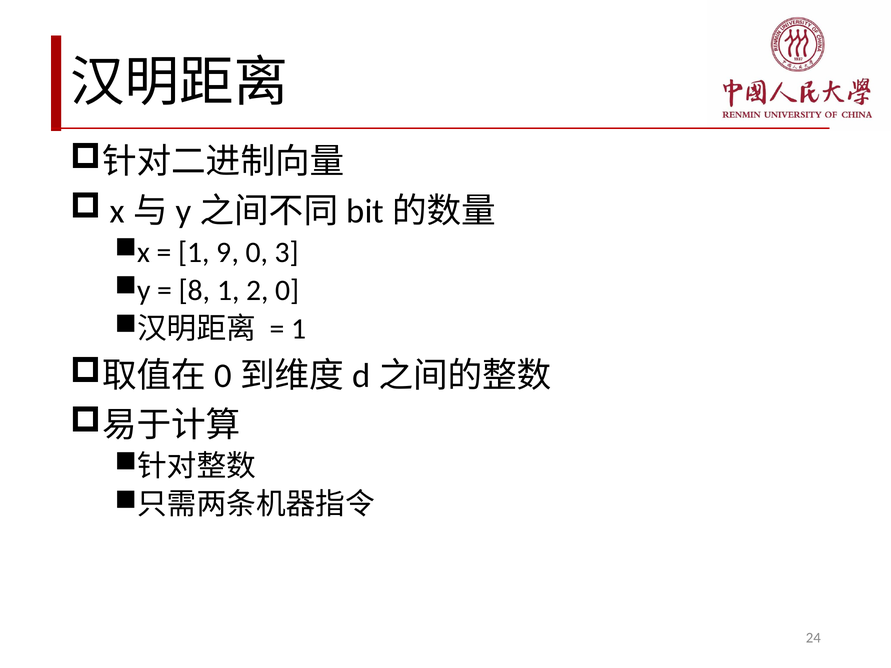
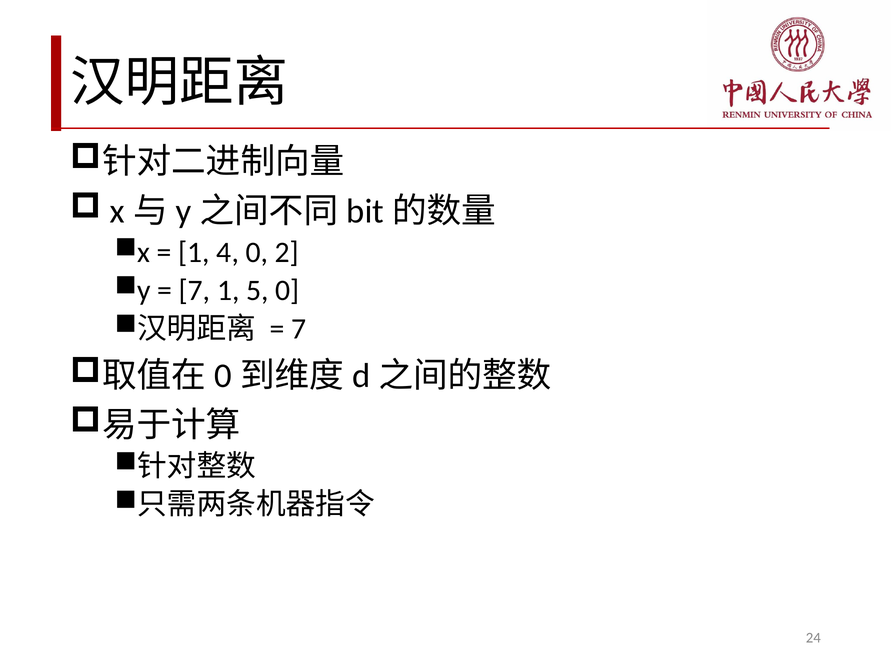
9: 9 -> 4 (228, 252)
3: 3 -> 2 (287, 252)
8: 8 -> 7 (195, 291)
2: 2 -> 5 (257, 291)
1: 1 -> 7 (299, 329)
